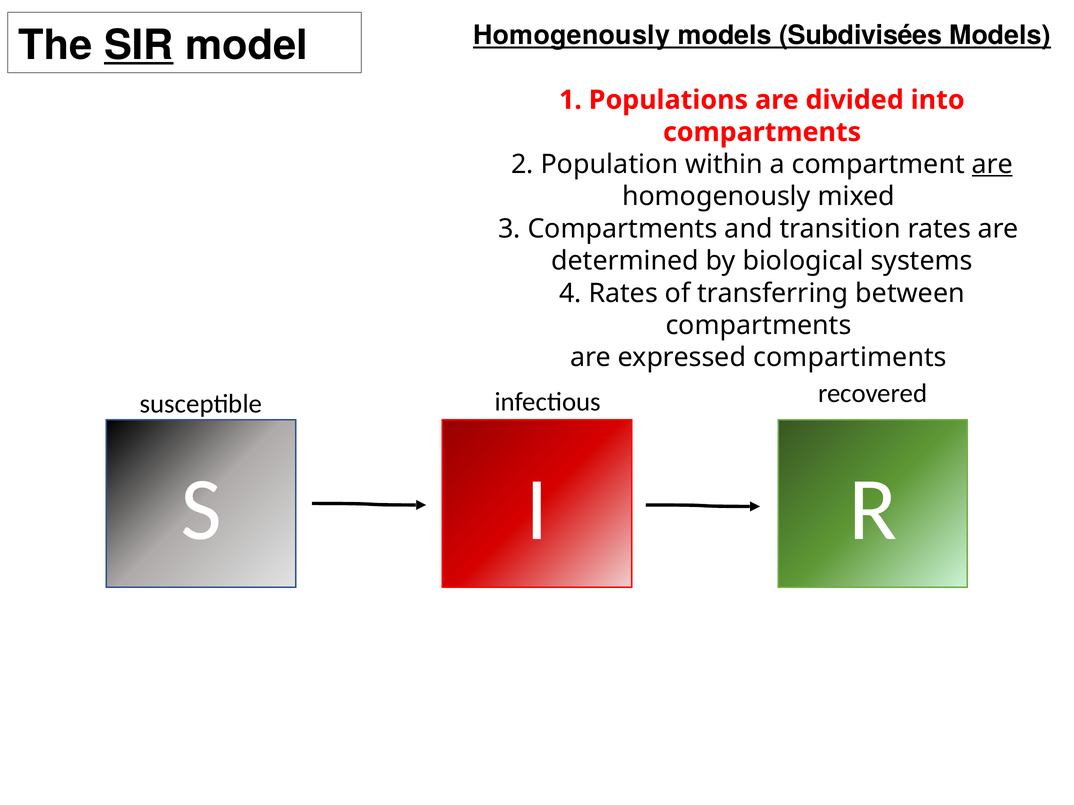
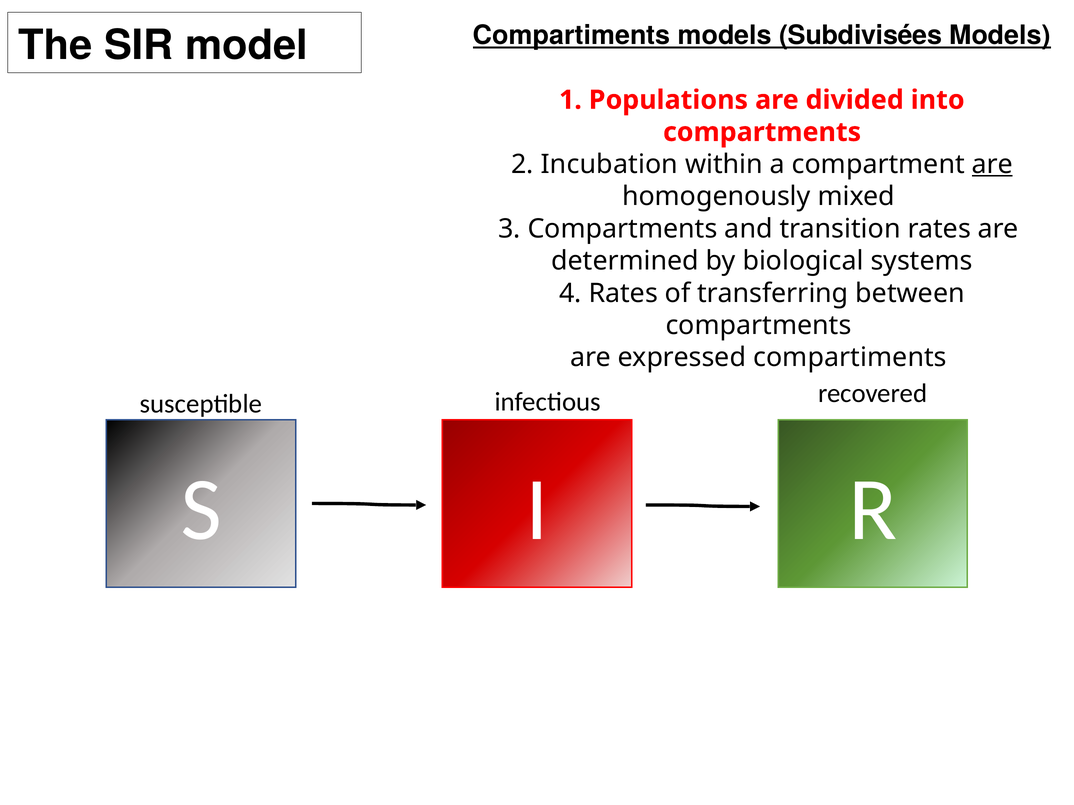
SIR underline: present -> none (139, 46)
model Homogenously: Homogenously -> Compartiments (572, 36)
Population: Population -> Incubation (609, 164)
